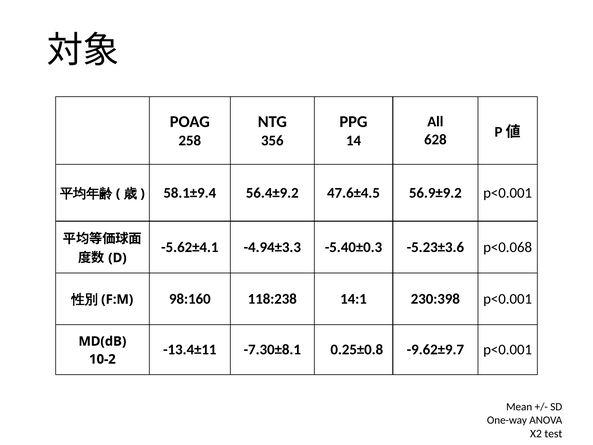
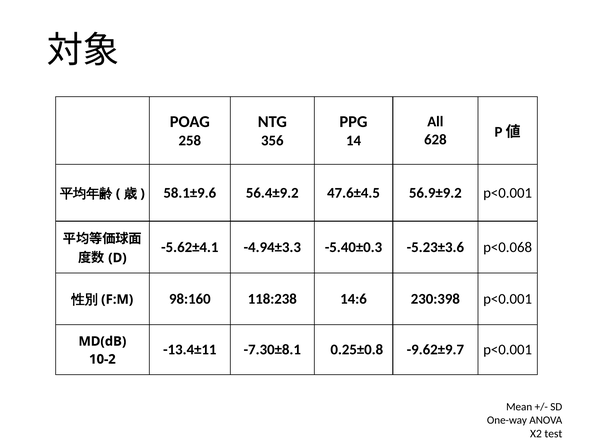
58.1±9.4: 58.1±9.4 -> 58.1±9.6 (190, 193)
14:1: 14:1 -> 14:6 (354, 299)
